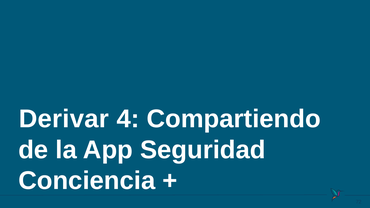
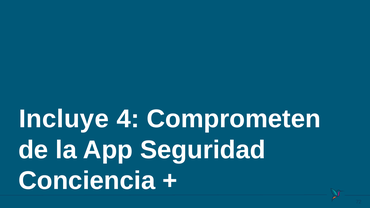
Derivar: Derivar -> Incluye (64, 119)
Compartiendo: Compartiendo -> Comprometen (234, 119)
